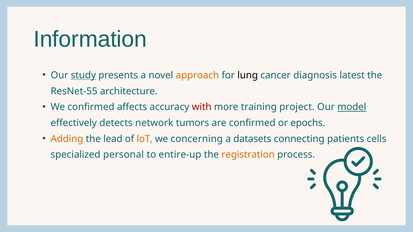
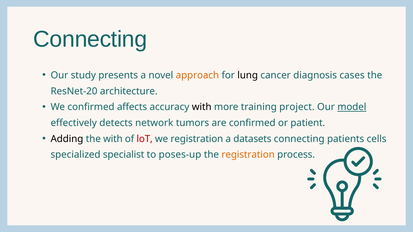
Information: Information -> Connecting (90, 39)
study underline: present -> none (83, 75)
latest: latest -> cases (352, 75)
ResNet-55: ResNet-55 -> ResNet-20 (74, 91)
with colour: red -> black (202, 107)
epochs: epochs -> patient (308, 123)
Adding colour: orange -> black (67, 139)
the lead: lead -> with (113, 139)
loT colour: orange -> red (145, 139)
we concerning: concerning -> registration (197, 139)
personal: personal -> specialist (124, 155)
entire-up: entire-up -> poses-up (180, 155)
